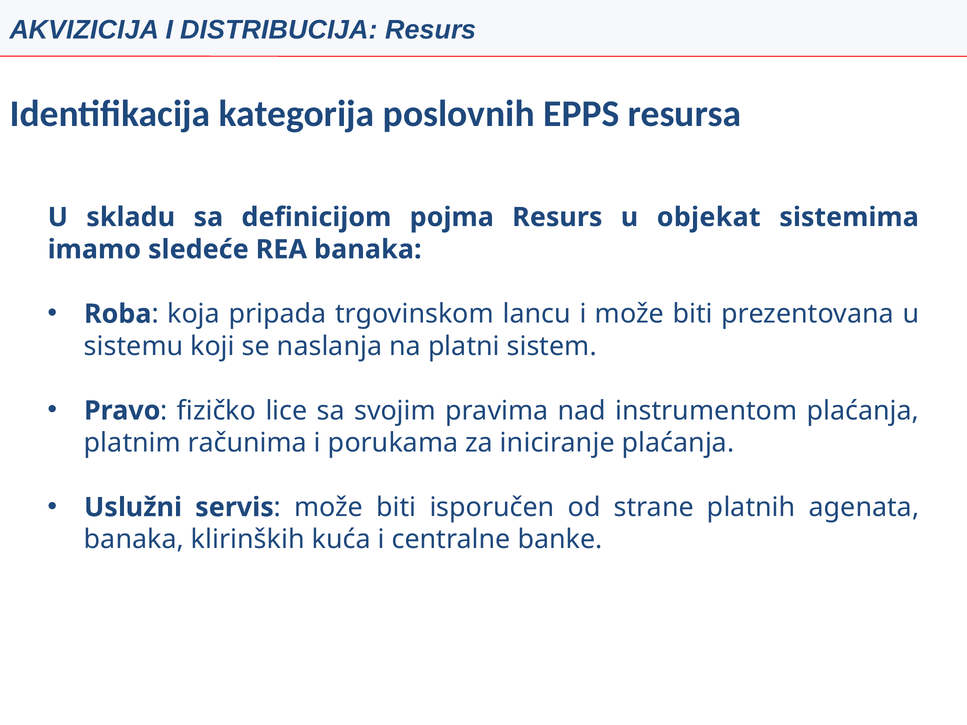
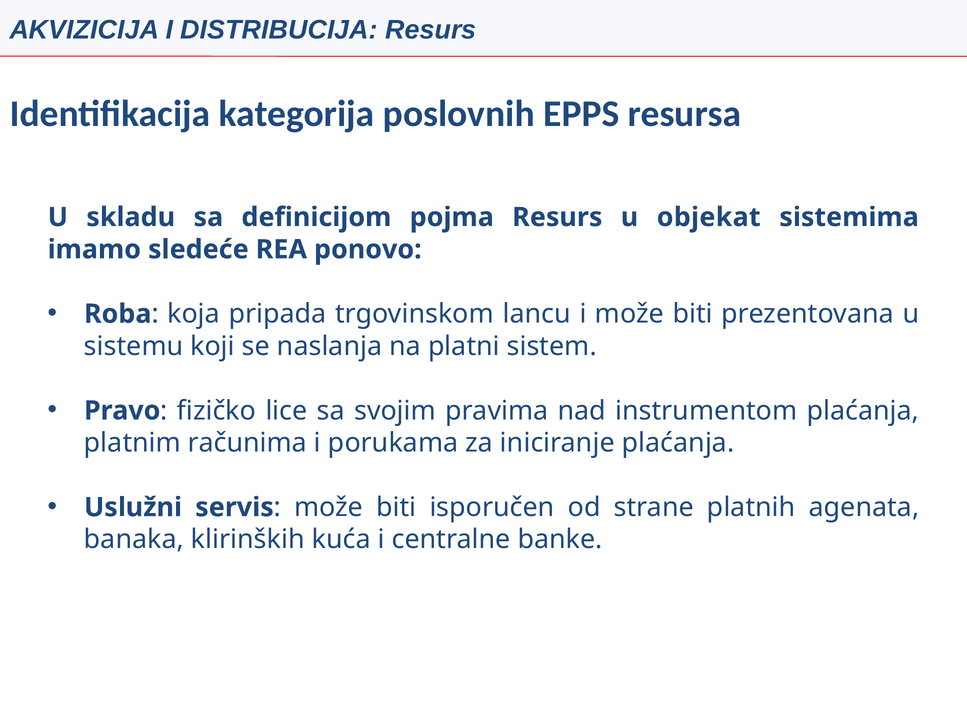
REA banaka: banaka -> ponovo (368, 250)
